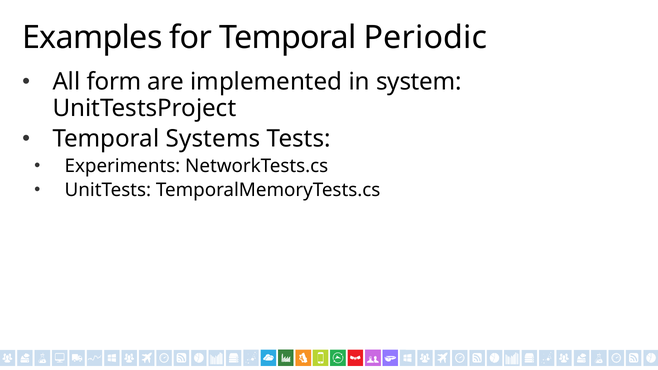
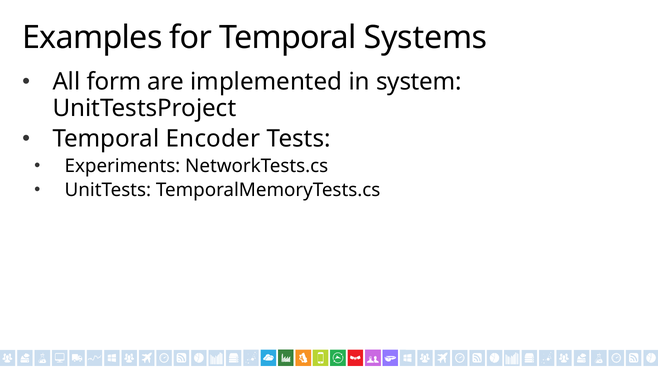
Periodic: Periodic -> Systems (426, 38)
Systems: Systems -> Encoder (213, 139)
